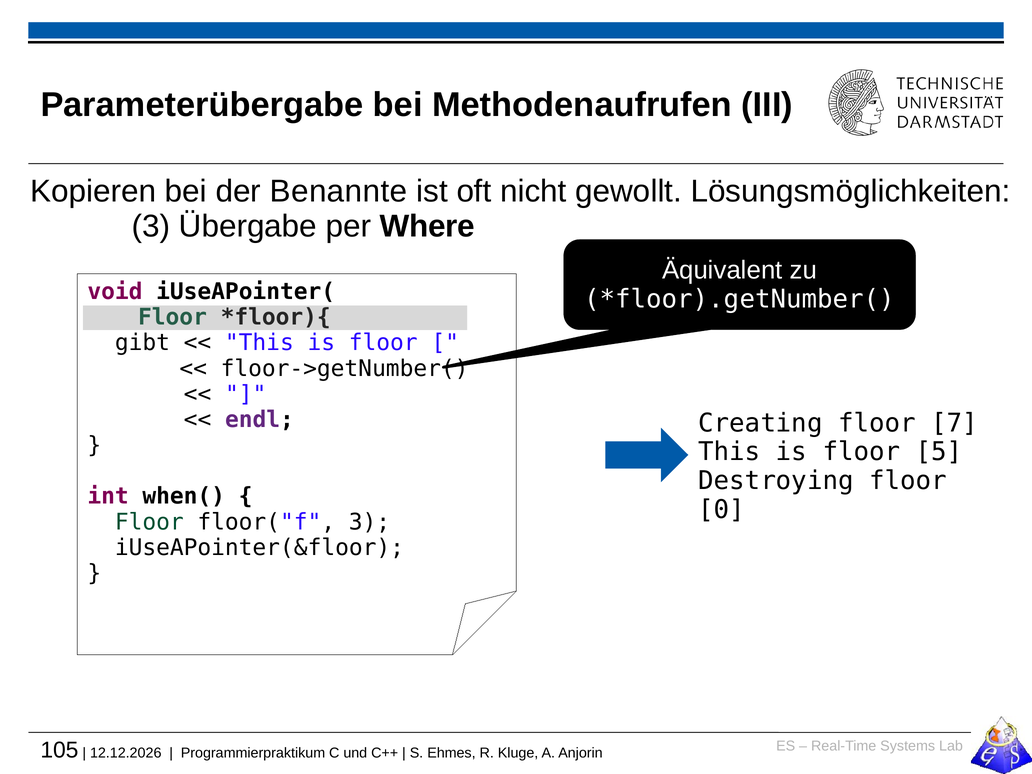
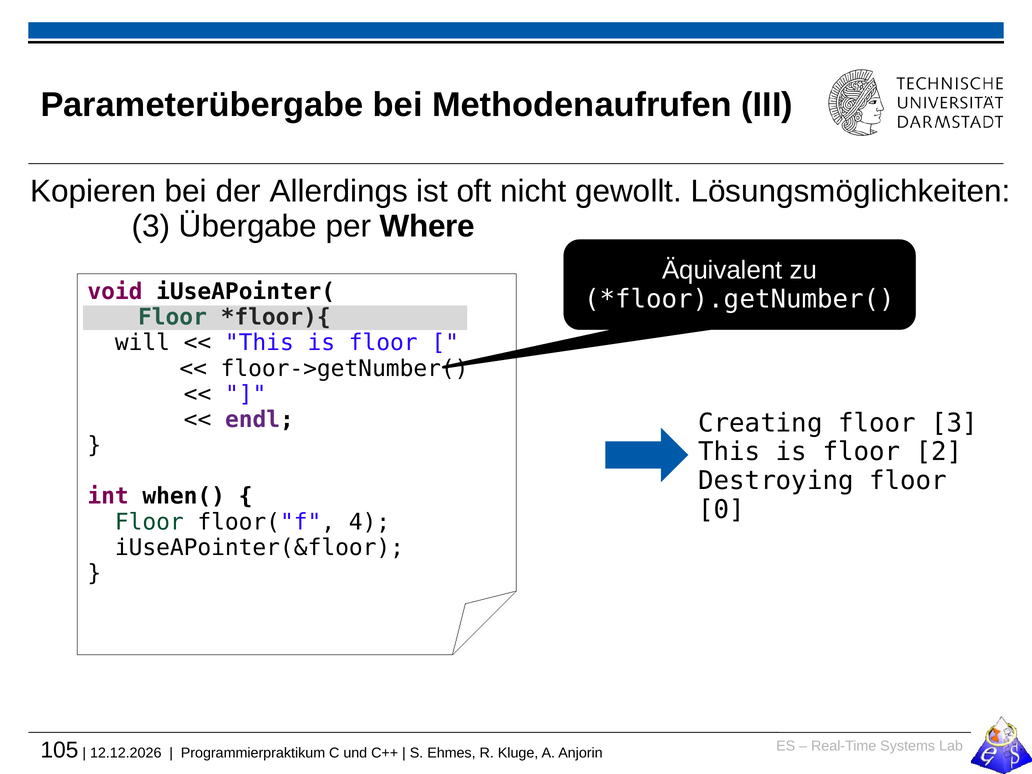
Benannte: Benannte -> Allerdings (339, 191)
gibt: gibt -> will (142, 343)
floor 7: 7 -> 3 (955, 423)
5: 5 -> 2 (939, 452)
floor("f 3: 3 -> 4 (369, 522)
